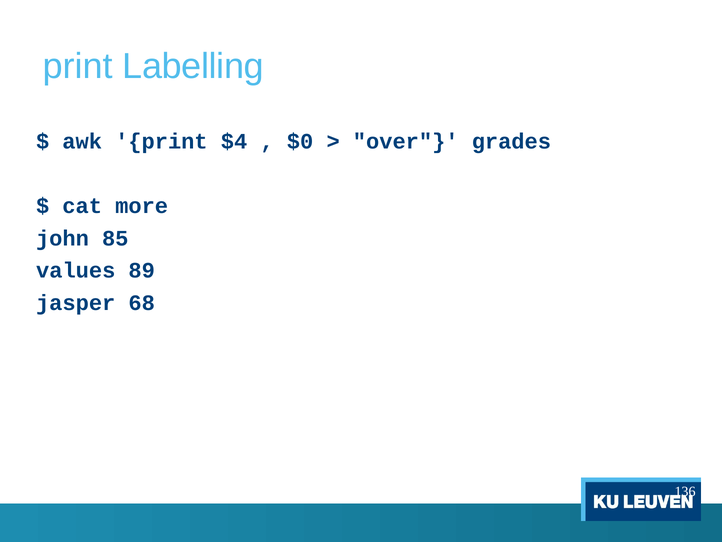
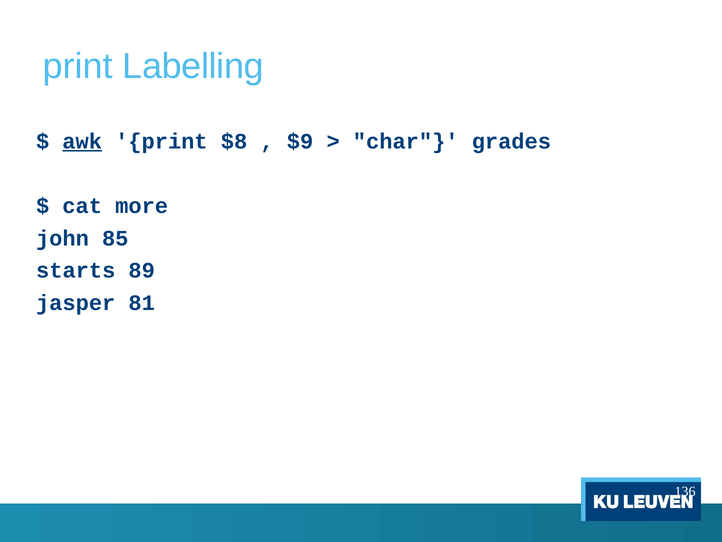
awk underline: none -> present (82, 141)
$4: $4 -> $8 (234, 141)
$0: $0 -> $9 (300, 141)
over: over -> char (406, 141)
values: values -> starts (76, 270)
68: 68 -> 81 (142, 303)
